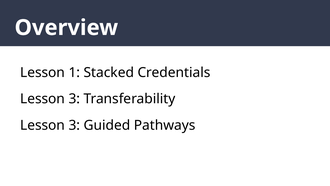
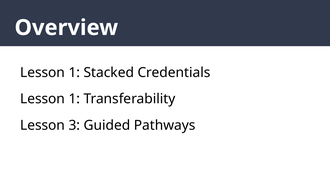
3: 3 -> 1 (74, 99)
